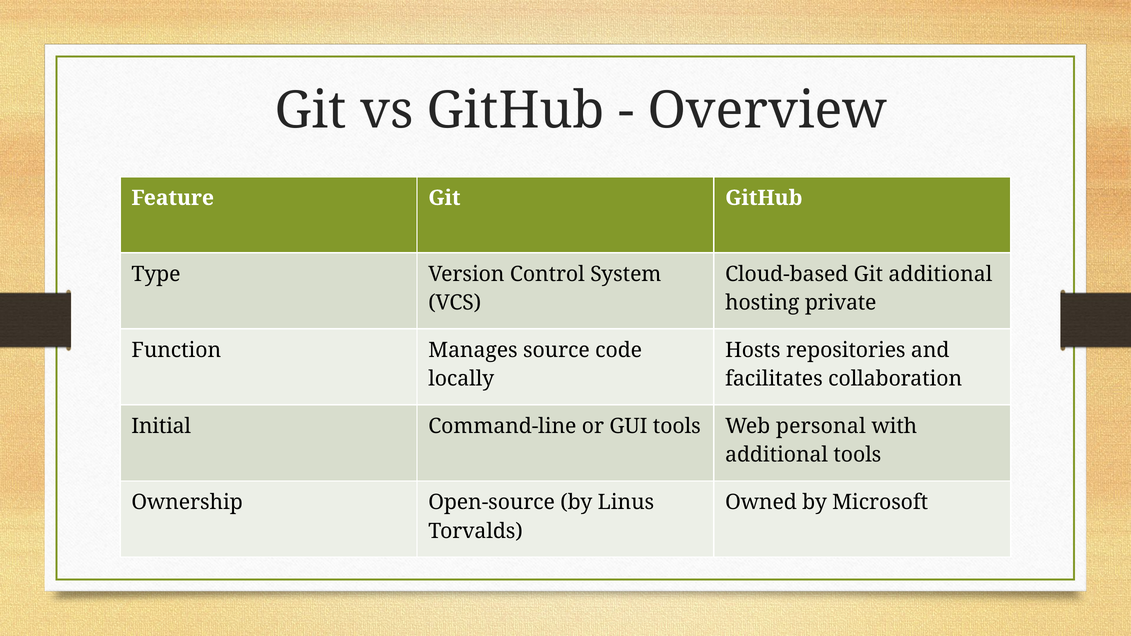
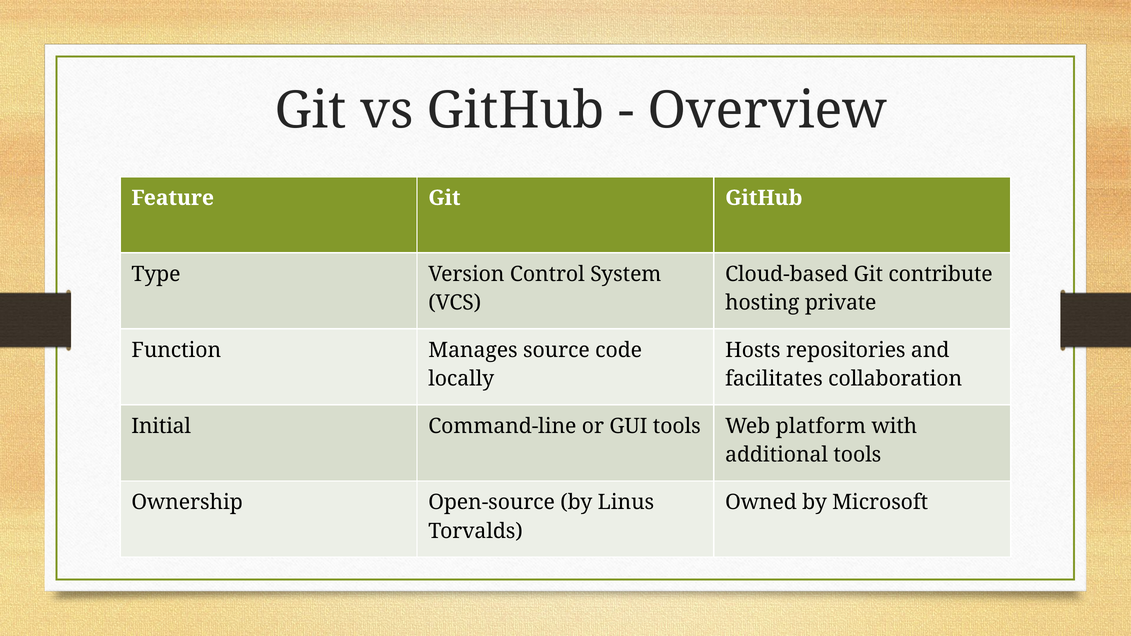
Git additional: additional -> contribute (941, 274)
personal: personal -> platform (821, 426)
